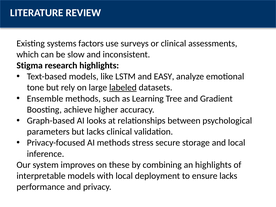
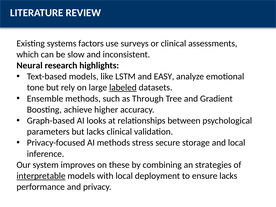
Stigma: Stigma -> Neural (30, 65)
Learning: Learning -> Through (148, 99)
an highlights: highlights -> strategies (213, 165)
interpretable underline: none -> present (41, 176)
